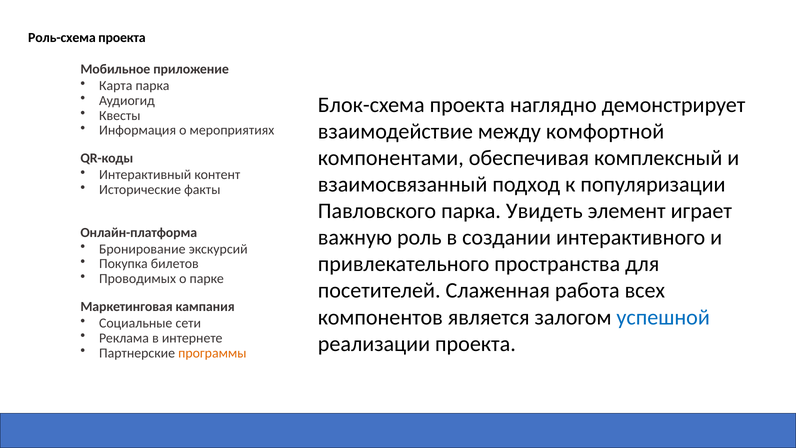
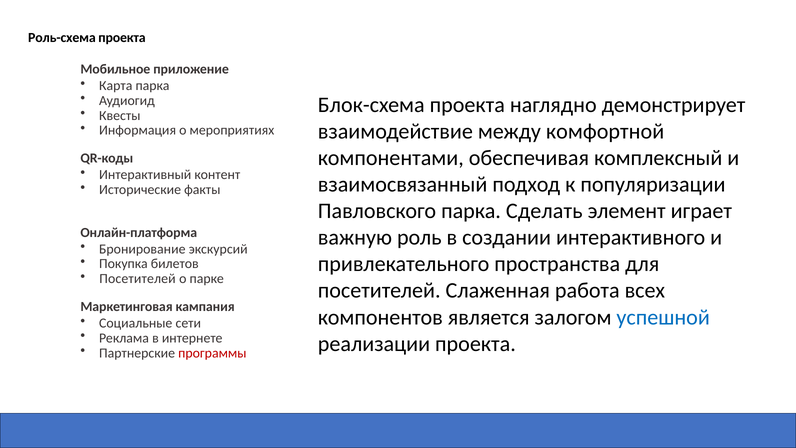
Увидеть: Увидеть -> Сделать (544, 211)
Проводимых: Проводимых -> Посетителей (138, 279)
программы colour: orange -> red (212, 353)
